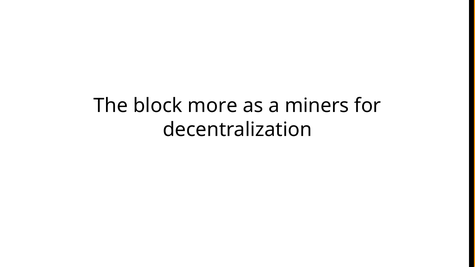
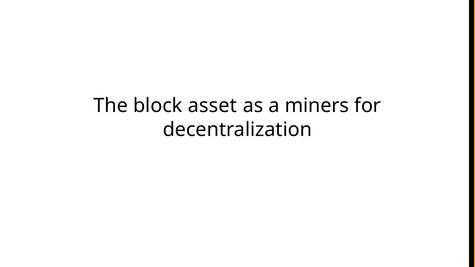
more: more -> asset (213, 106)
